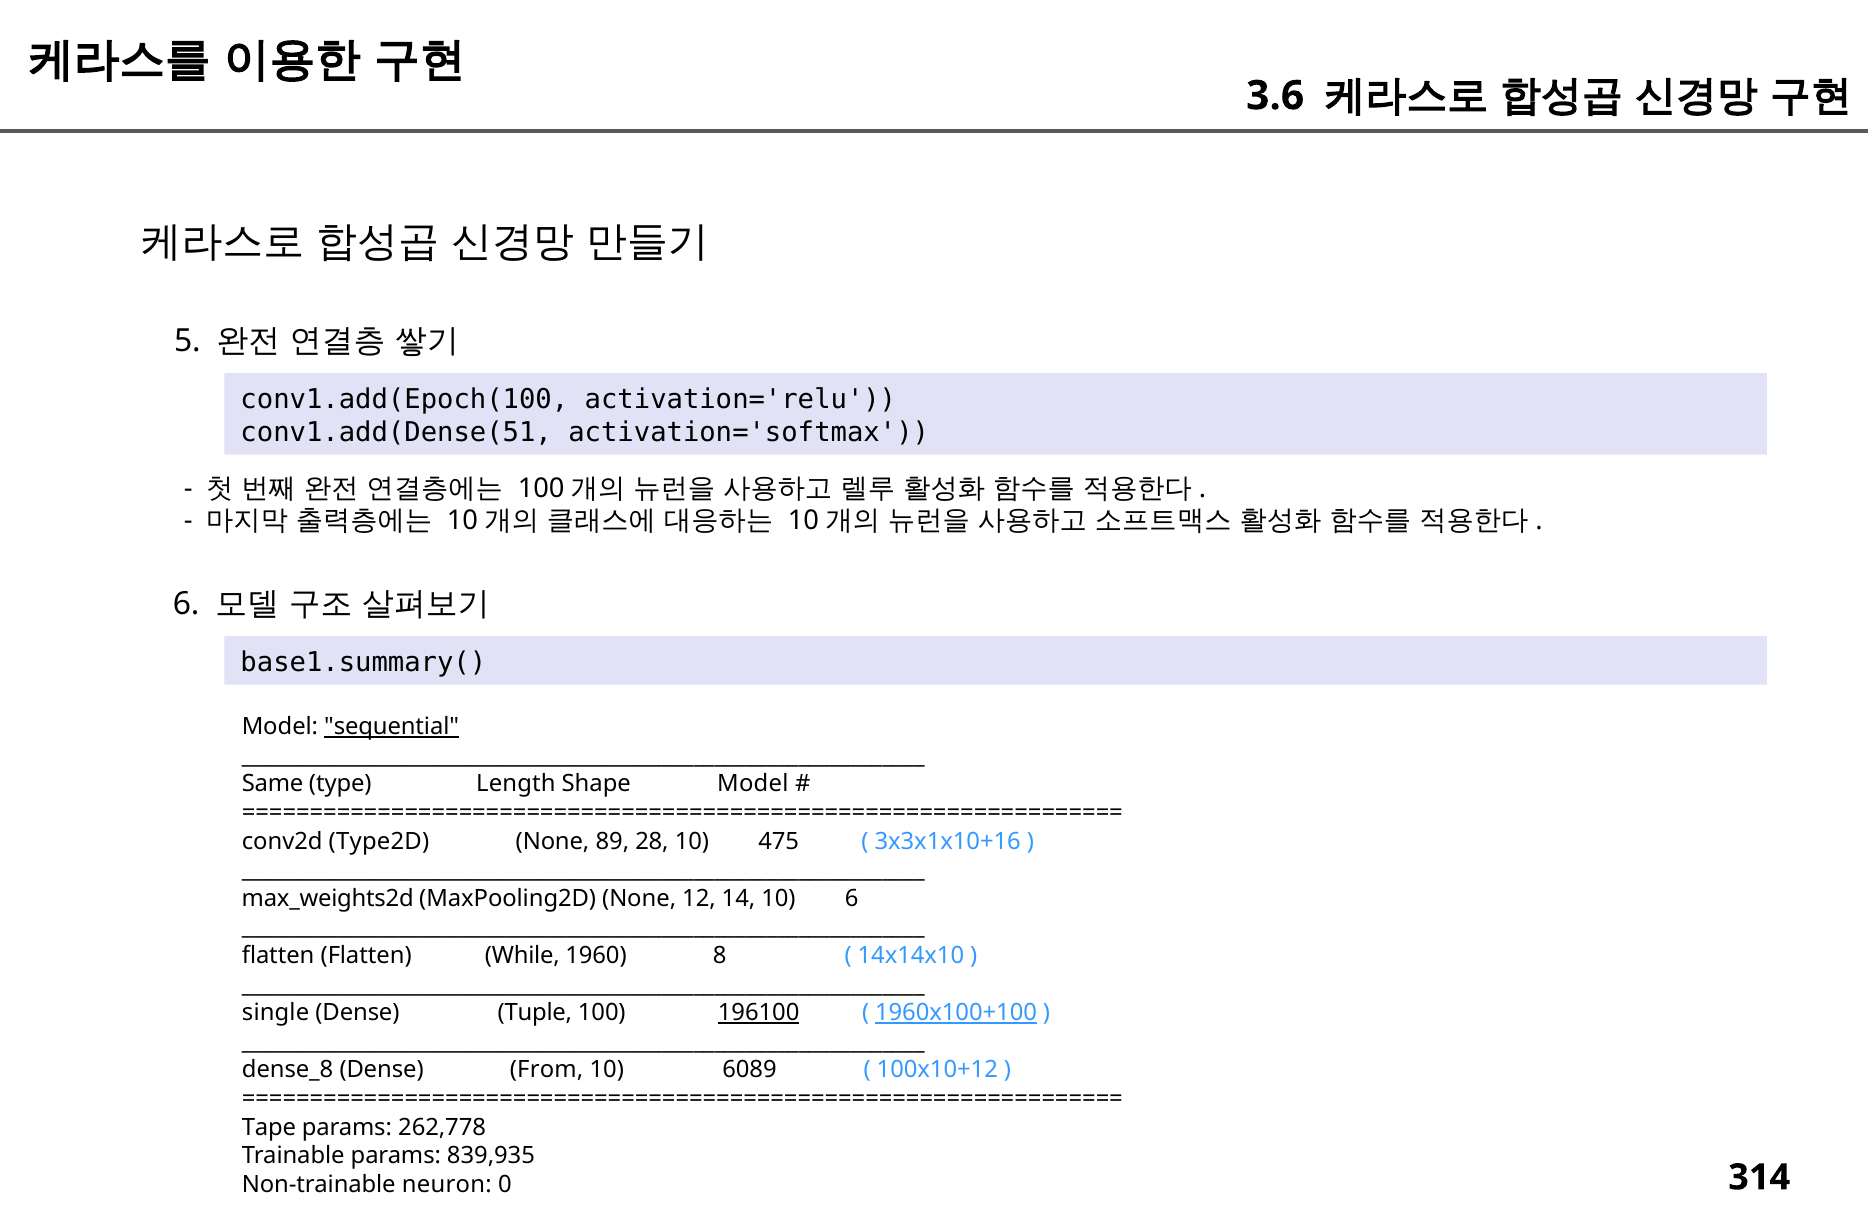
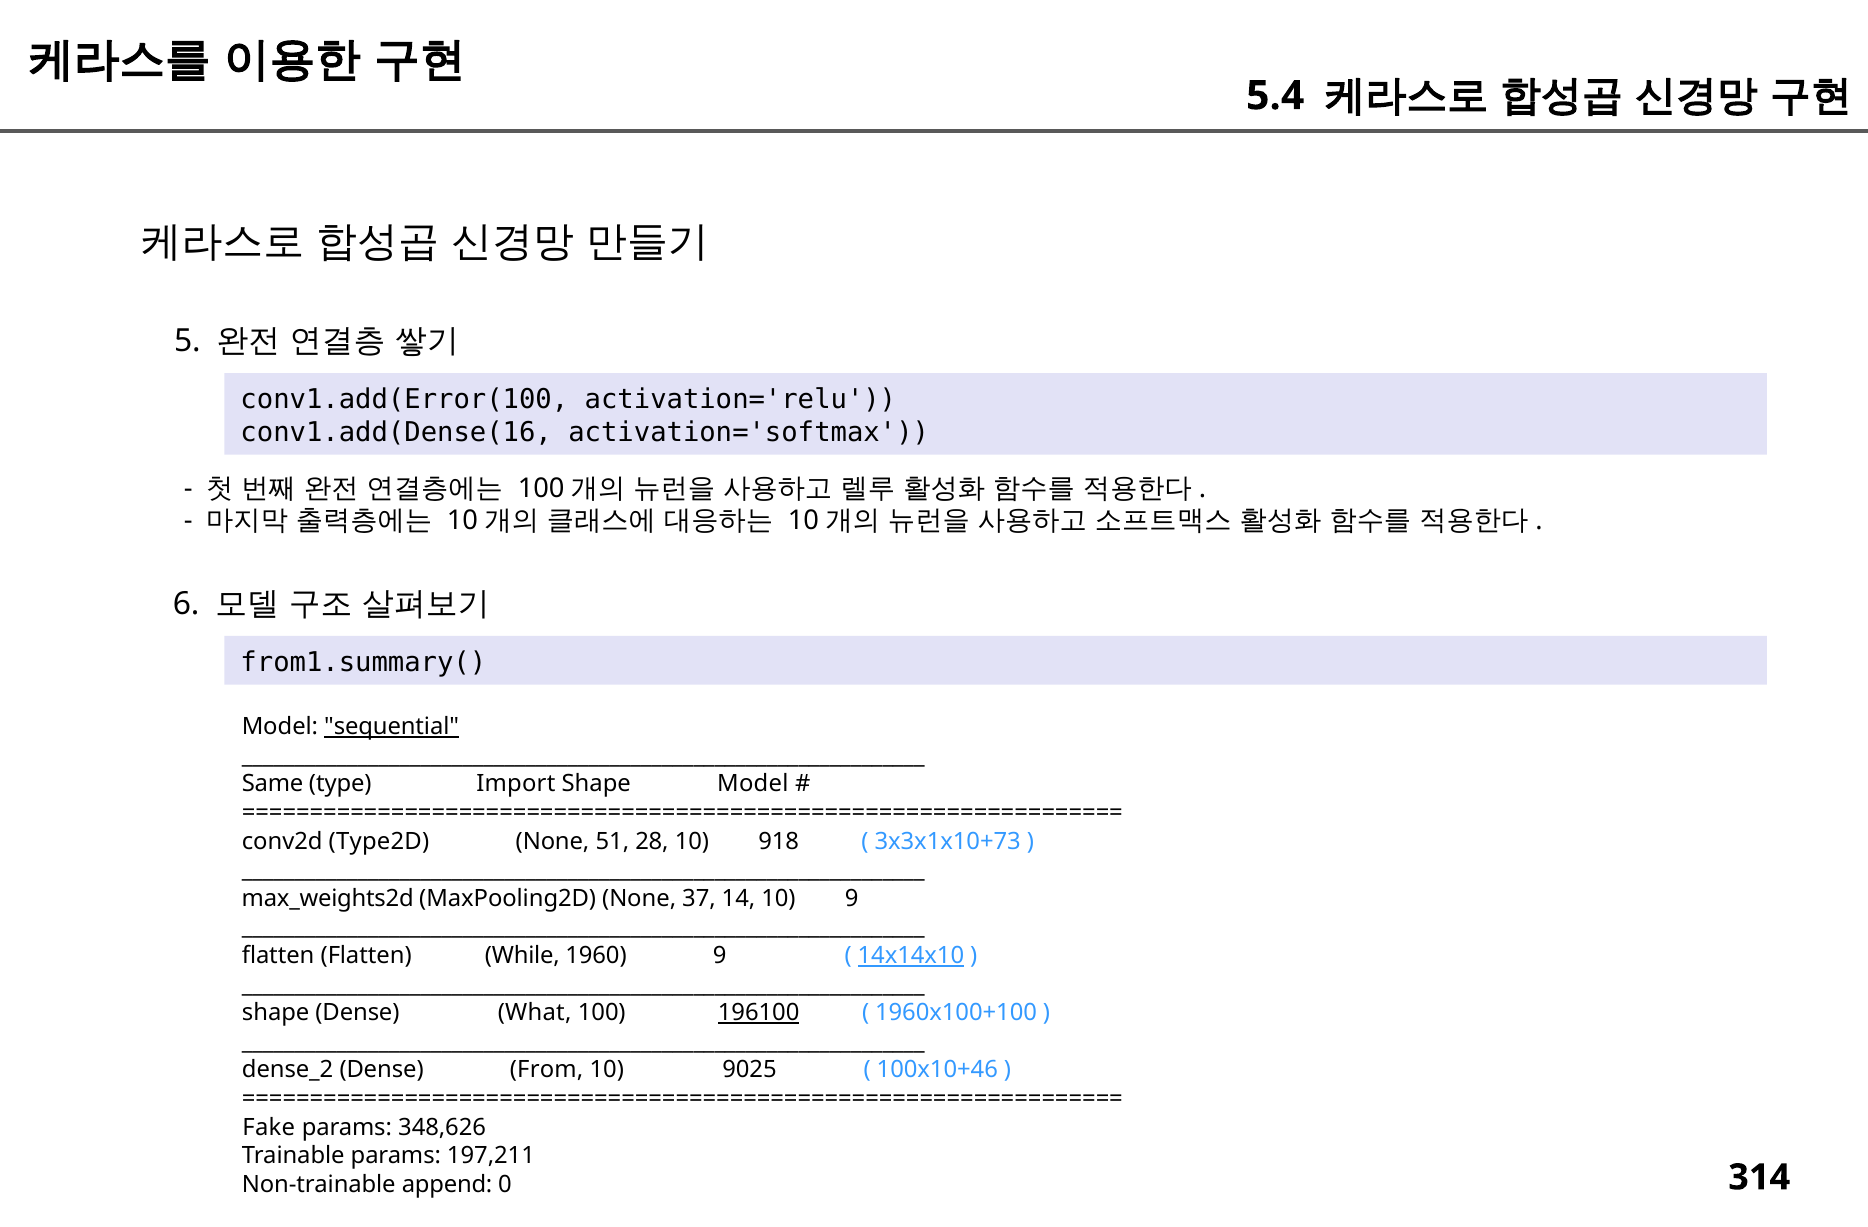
3.6: 3.6 -> 5.4 (1275, 96)
conv1.add(Epoch(100: conv1.add(Epoch(100 -> conv1.add(Error(100 (404, 399)
conv1.add(Dense(51: conv1.add(Dense(51 -> conv1.add(Dense(16 (396, 432)
base1.summary(: base1.summary( -> from1.summary( (363, 662)
Length: Length -> Import (516, 784)
89: 89 -> 51 (612, 841)
475: 475 -> 918 (779, 841)
3x3x1x10+16: 3x3x1x10+16 -> 3x3x1x10+73 (948, 841)
12: 12 -> 37 (699, 898)
10 6: 6 -> 9 (852, 898)
1960 8: 8 -> 9 (720, 956)
14x14x10 underline: none -> present (911, 956)
single: single -> shape (276, 1013)
Tuple: Tuple -> What (535, 1013)
1960x100+100 underline: present -> none (956, 1013)
dense_8: dense_8 -> dense_2 (288, 1070)
6089: 6089 -> 9025 (749, 1070)
100x10+12: 100x10+12 -> 100x10+46 (937, 1070)
Tape: Tape -> Fake (269, 1127)
262,778: 262,778 -> 348,626 (442, 1127)
839,935: 839,935 -> 197,211 (491, 1156)
neuron: neuron -> append (447, 1184)
